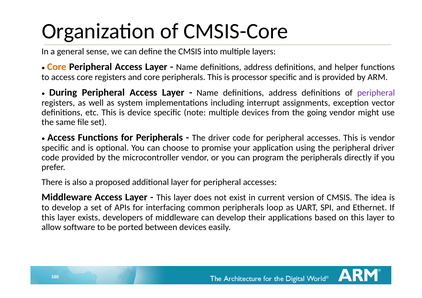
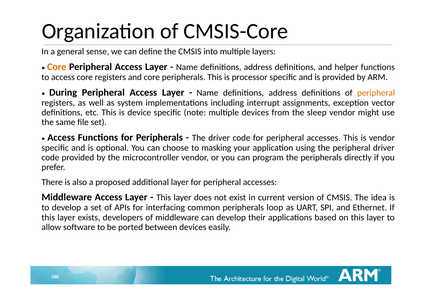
peripheral colour: purple -> orange (376, 93)
going: going -> sleep (317, 113)
promise: promise -> masking (216, 148)
